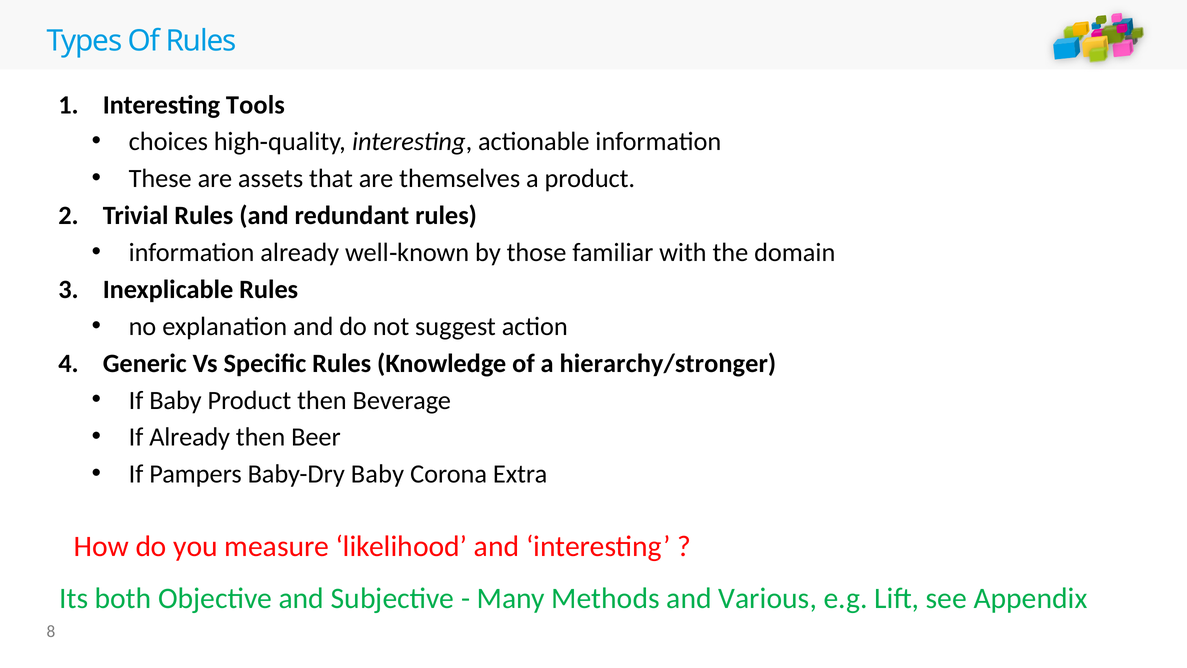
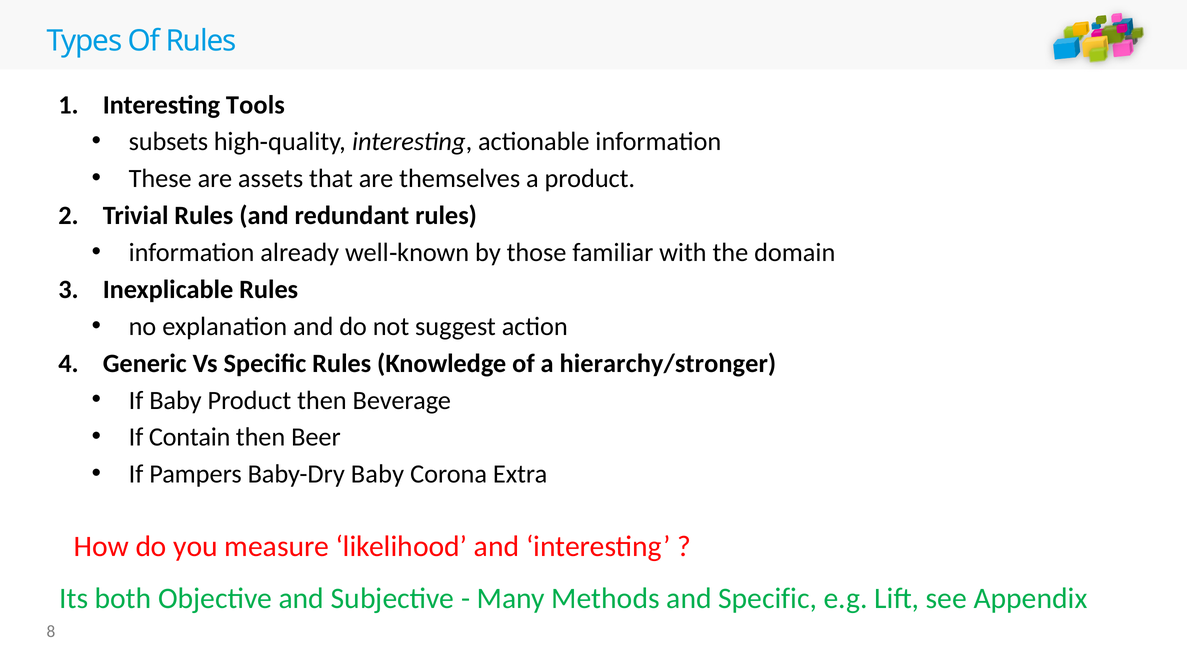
choices: choices -> subsets (168, 142)
If Already: Already -> Contain (190, 437)
and Various: Various -> Specific (768, 598)
